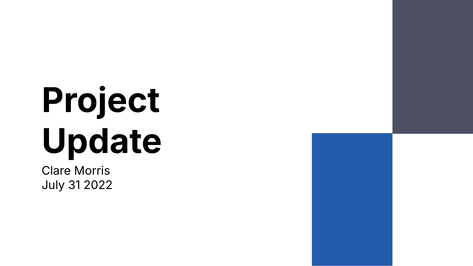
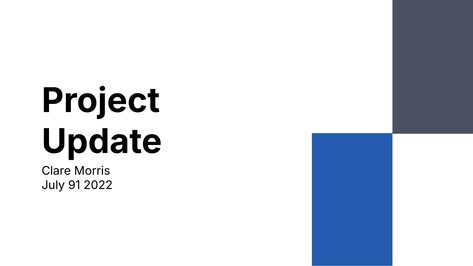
31: 31 -> 91 (74, 185)
